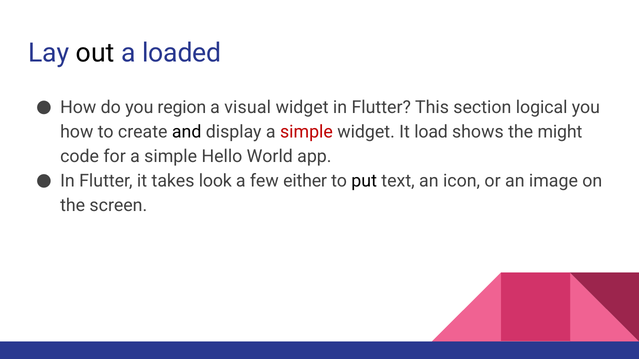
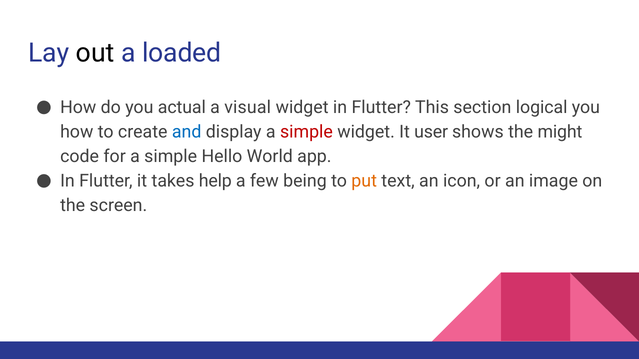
region: region -> actual (182, 107)
and colour: black -> blue (187, 132)
load: load -> user (431, 132)
look: look -> help (215, 181)
either: either -> being (305, 181)
put colour: black -> orange (364, 181)
